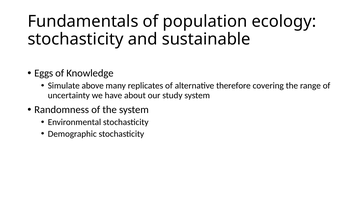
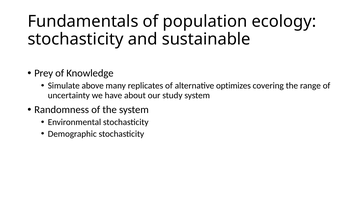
Eggs: Eggs -> Prey (44, 73)
therefore: therefore -> optimizes (233, 86)
